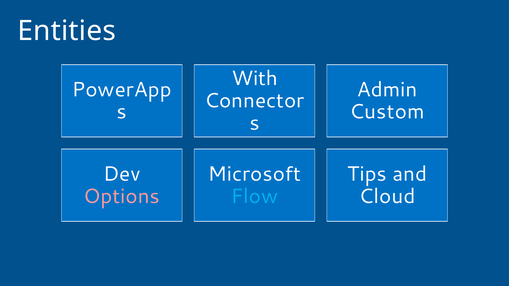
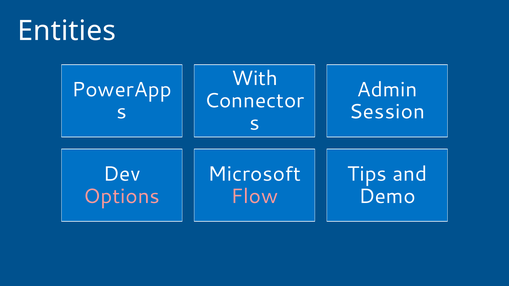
Custom: Custom -> Session (387, 112)
Flow colour: light blue -> pink (254, 196)
Cloud: Cloud -> Demo (387, 196)
